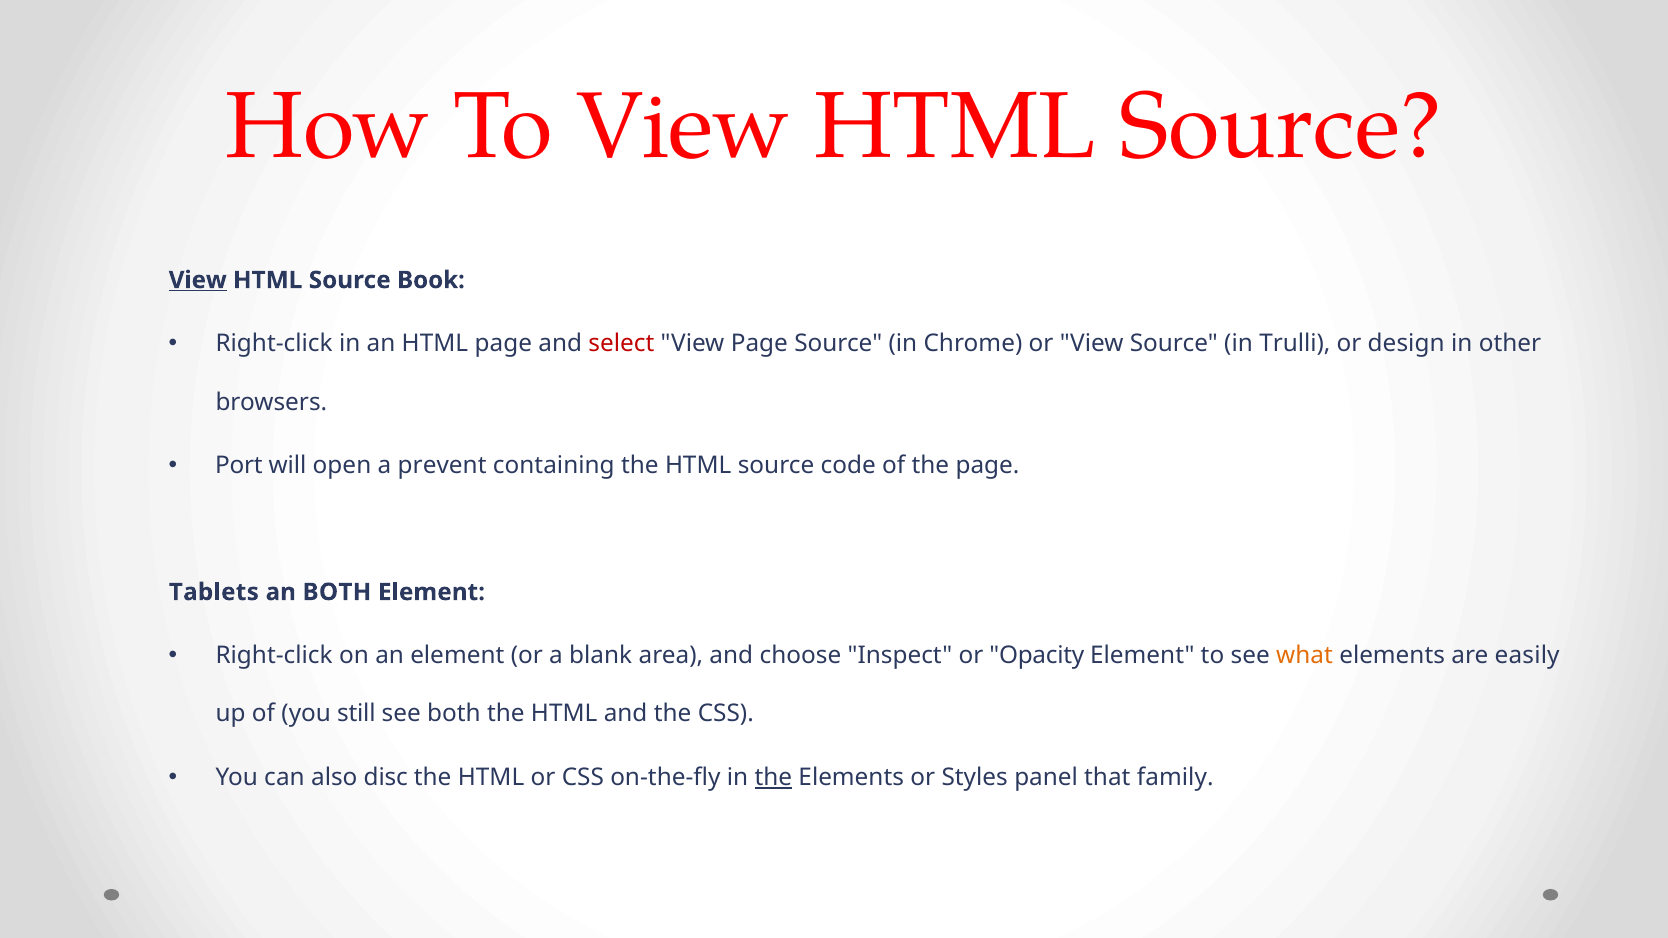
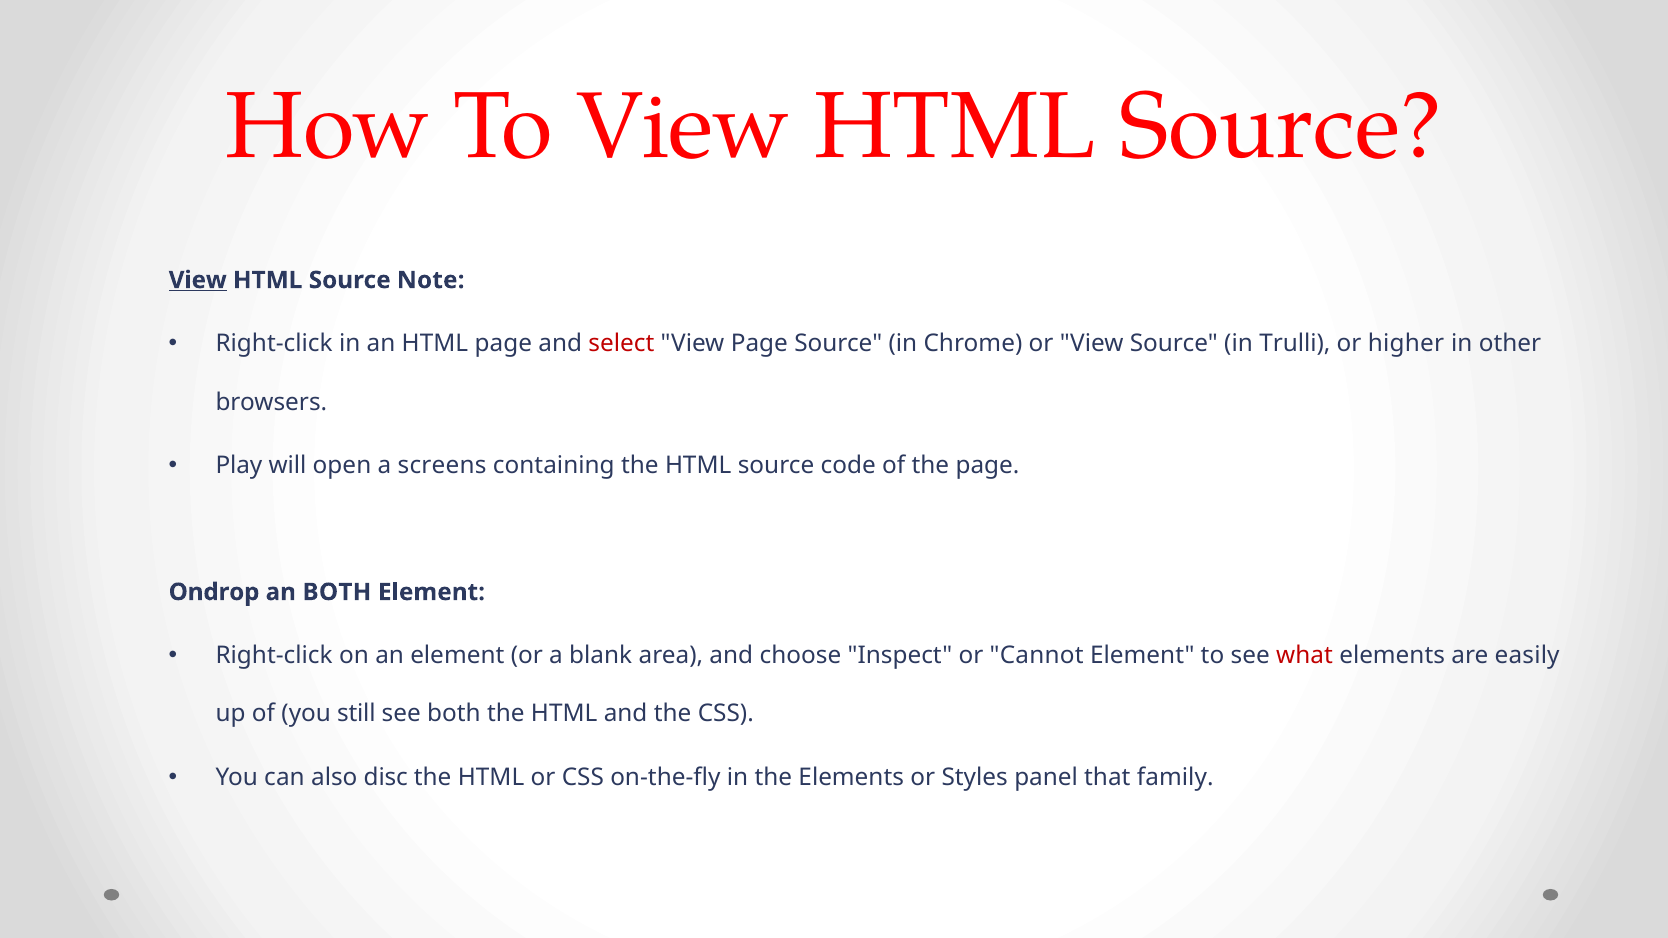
Book: Book -> Note (431, 280)
design: design -> higher (1406, 344)
Port: Port -> Play (239, 465)
prevent: prevent -> screens (442, 465)
Tablets: Tablets -> Ondrop (214, 592)
Opacity: Opacity -> Cannot (1037, 656)
what colour: orange -> red (1304, 656)
the underline: present -> none (773, 778)
